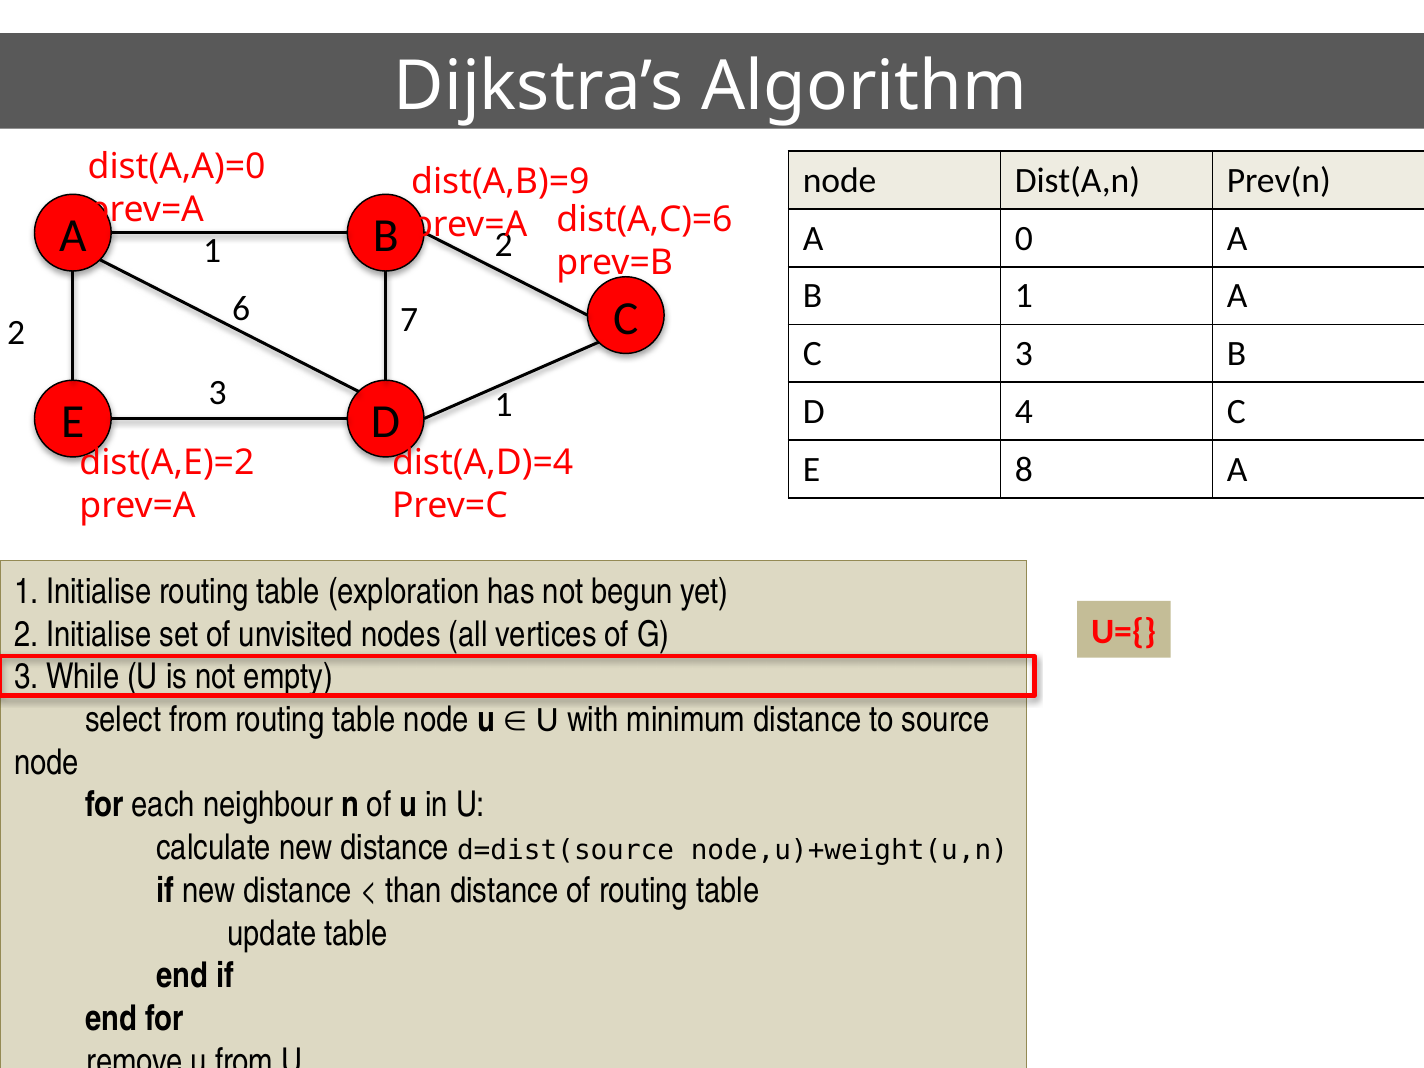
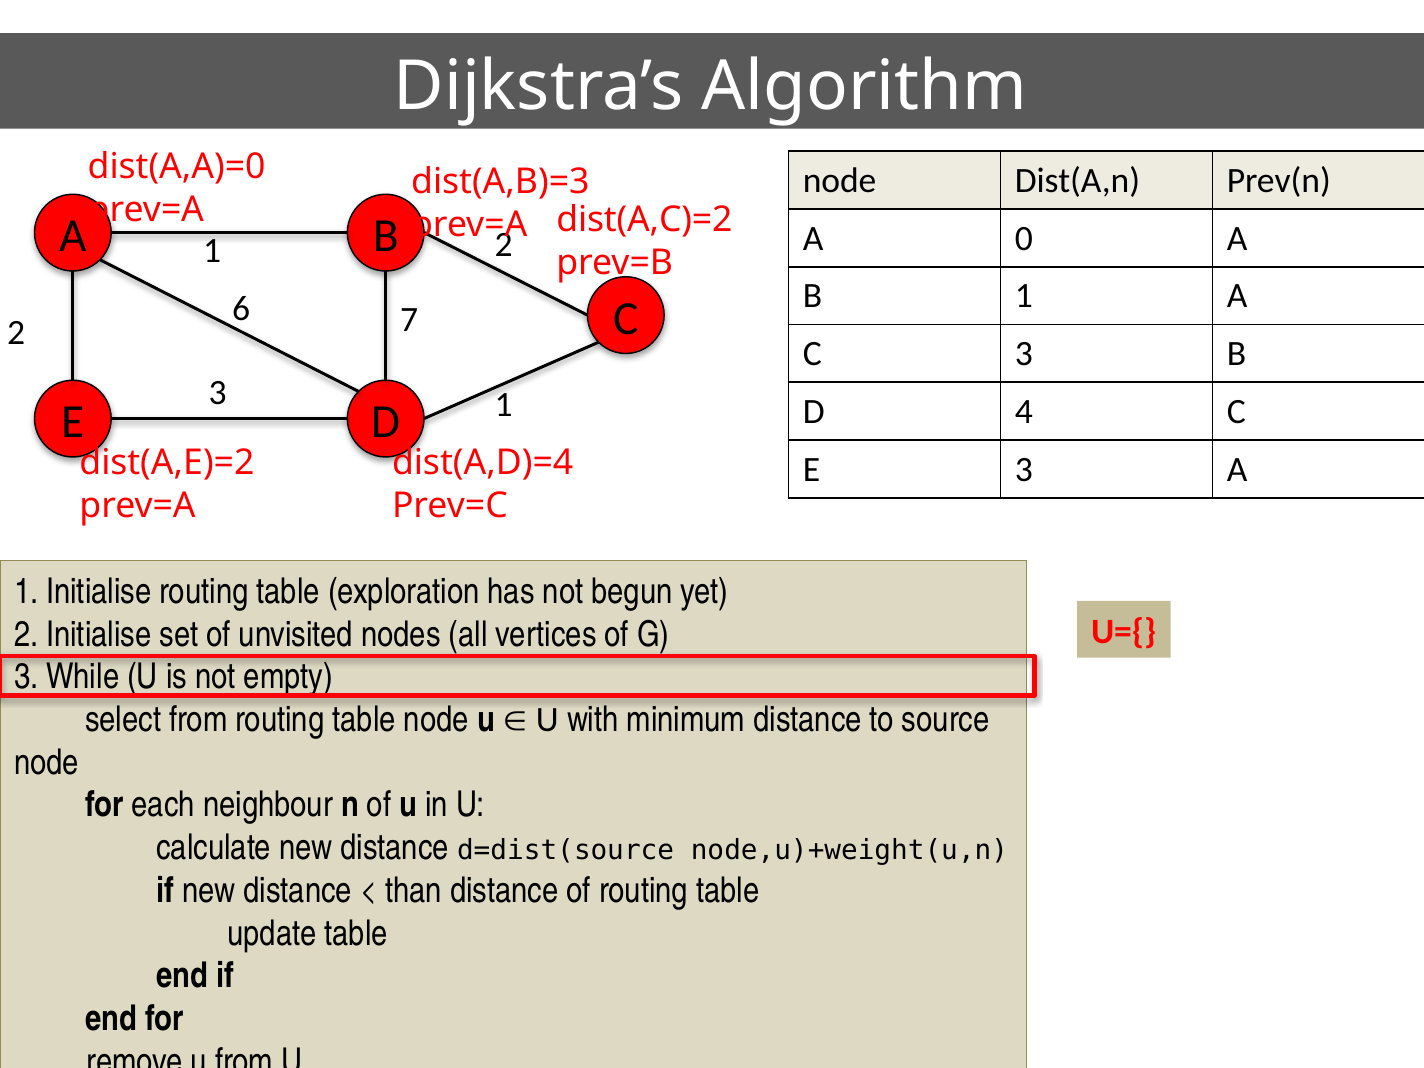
dist(A,B)=9: dist(A,B)=9 -> dist(A,B)=3 (500, 182)
dist(A,C)=6: dist(A,C)=6 -> dist(A,C)=2 (644, 220)
E 8: 8 -> 3 (1024, 469)
